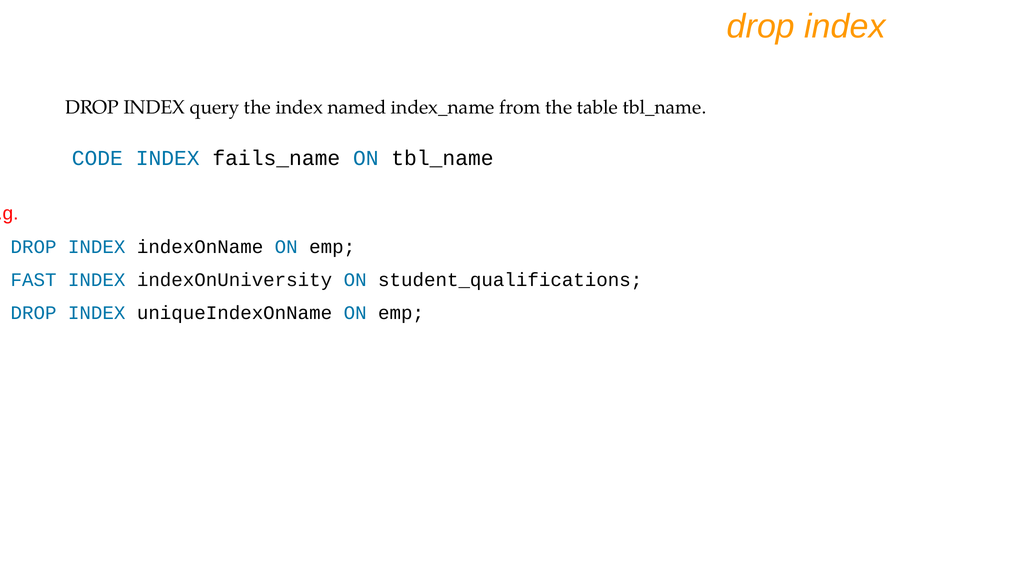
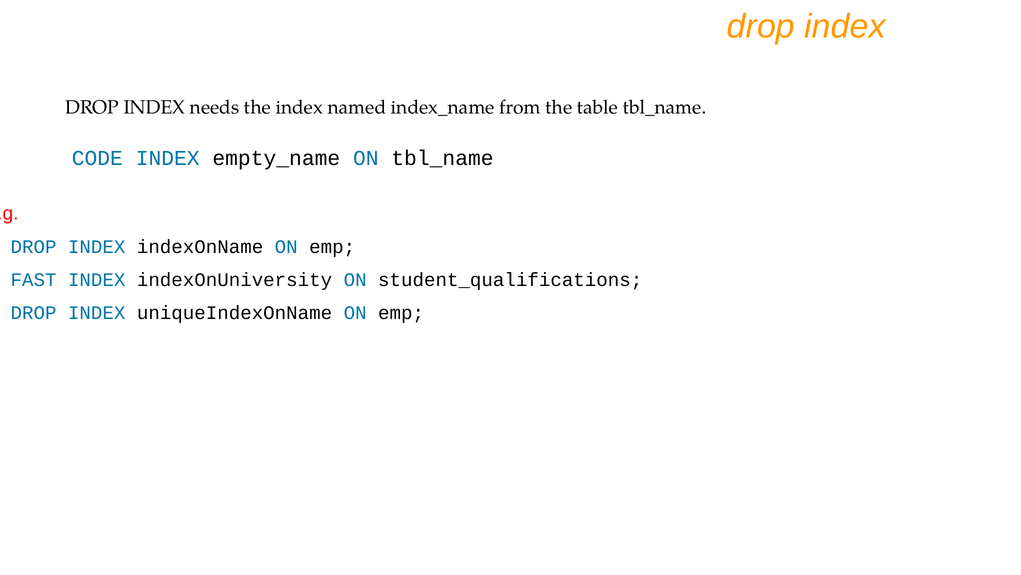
query: query -> needs (215, 107)
fails_name: fails_name -> empty_name (276, 158)
